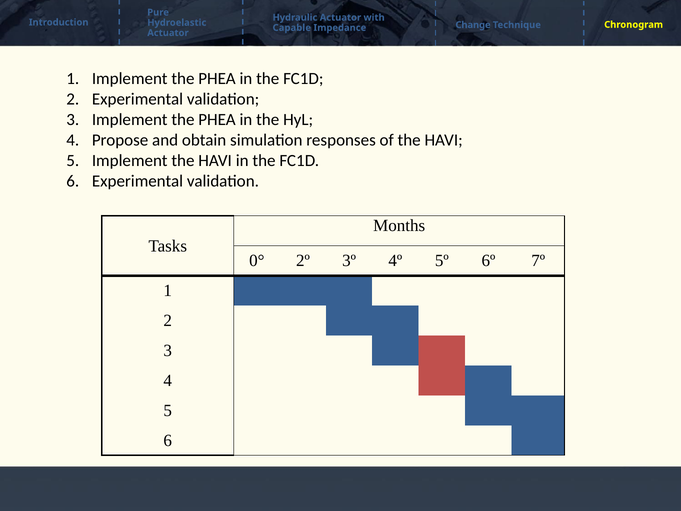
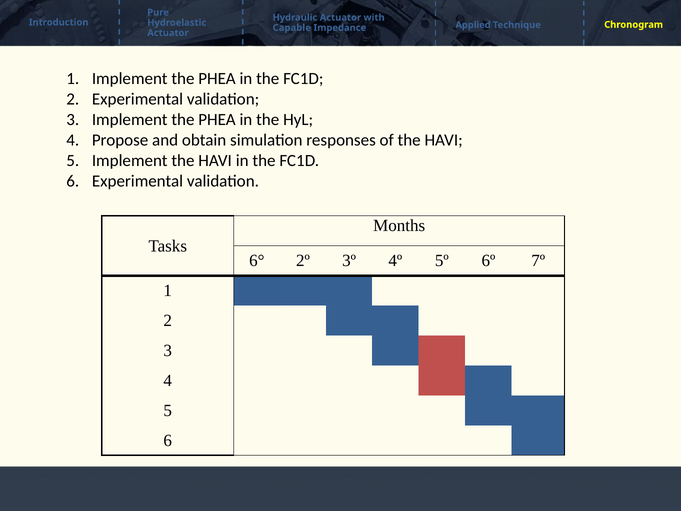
Change: Change -> Applied (473, 25)
0°: 0° -> 6° (257, 261)
